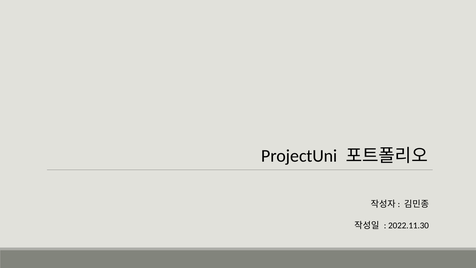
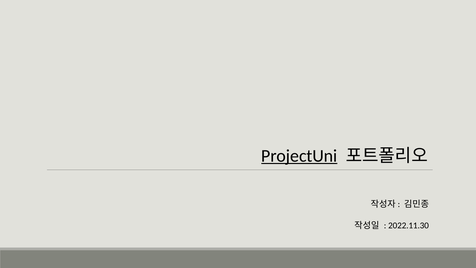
ProjectUni underline: none -> present (299, 156)
